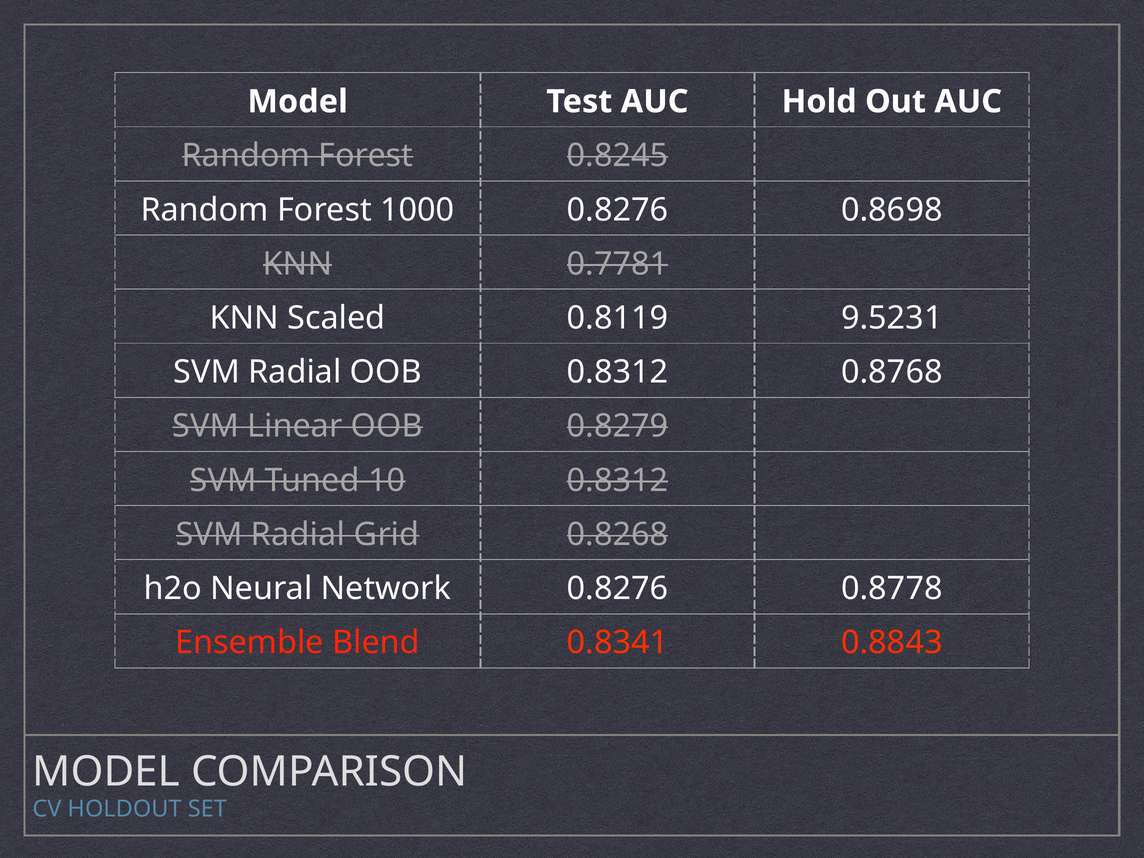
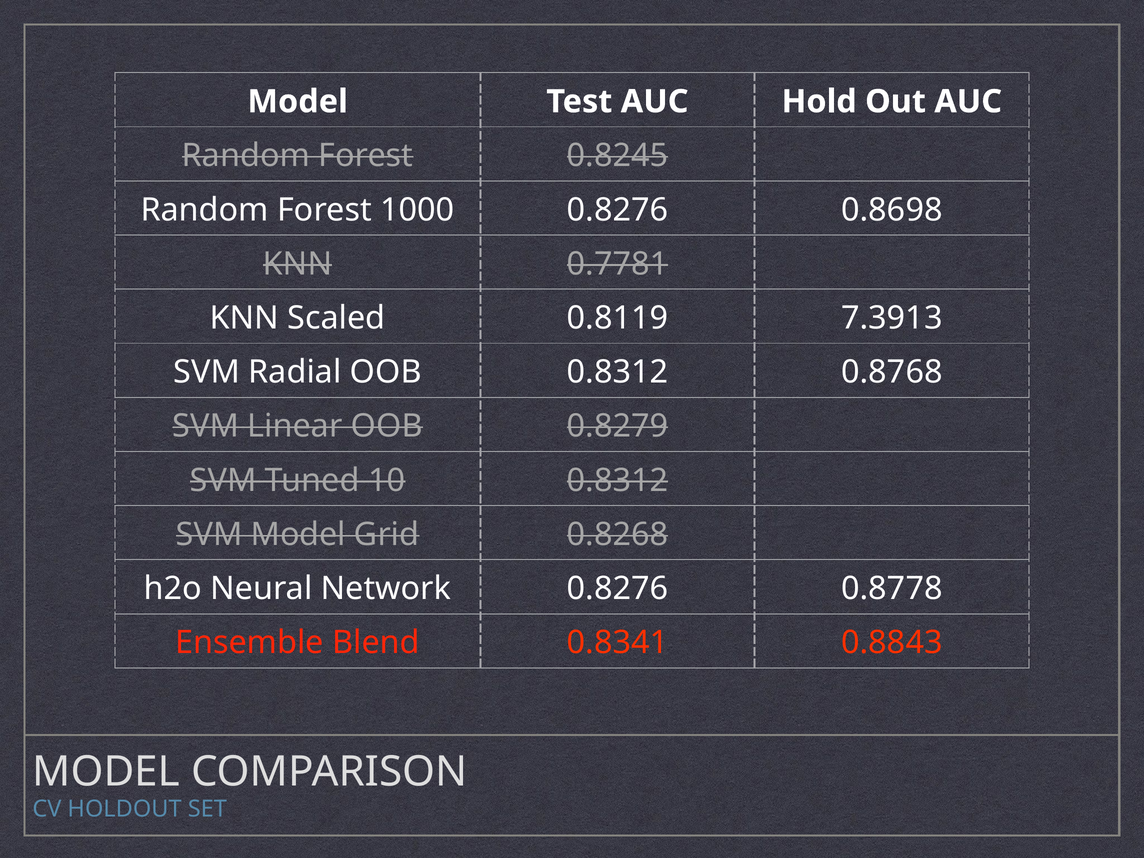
9.5231: 9.5231 -> 7.3913 (892, 318)
Radial: Radial -> Model (298, 535)
